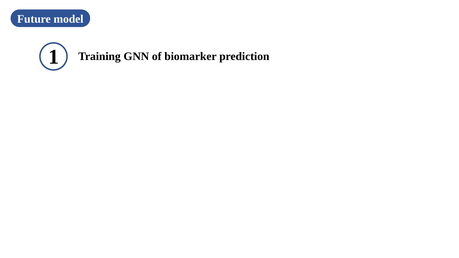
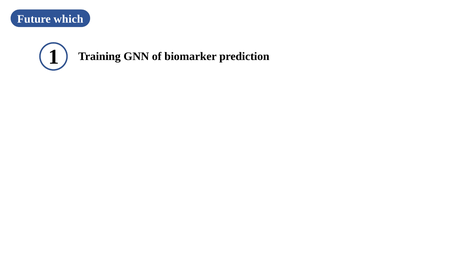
model: model -> which (68, 19)
